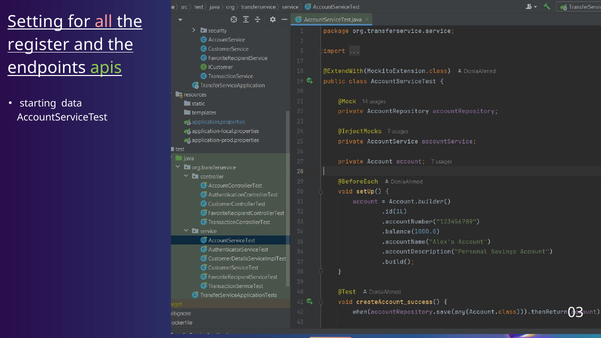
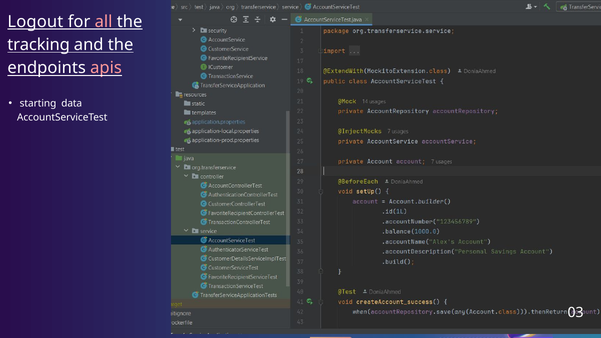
Setting: Setting -> Logout (35, 22)
register: register -> tracking (39, 45)
apis colour: light green -> pink (106, 68)
